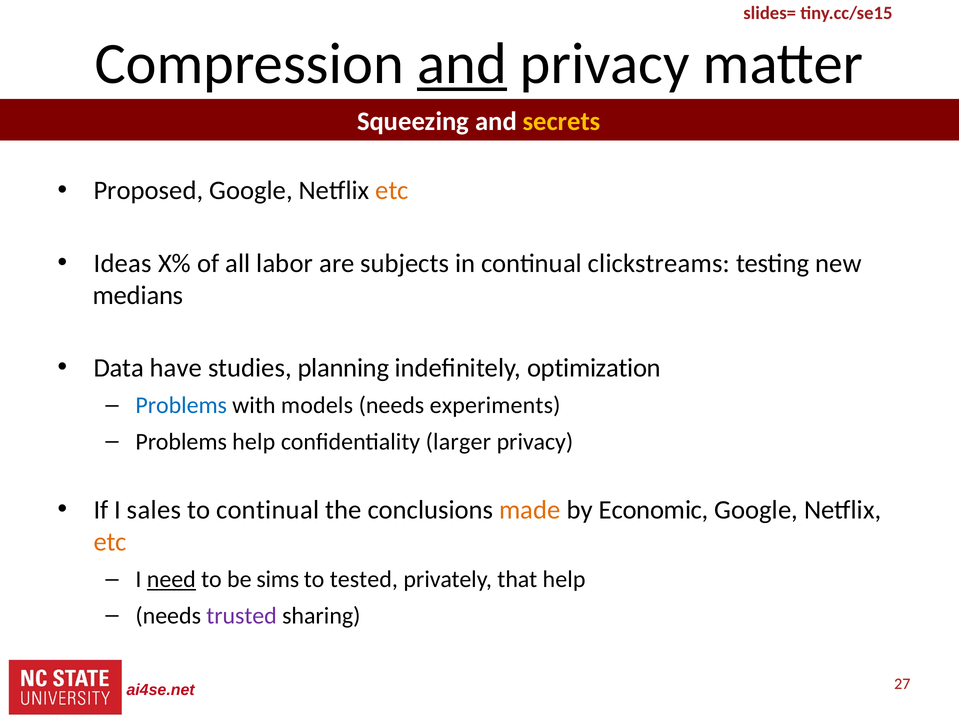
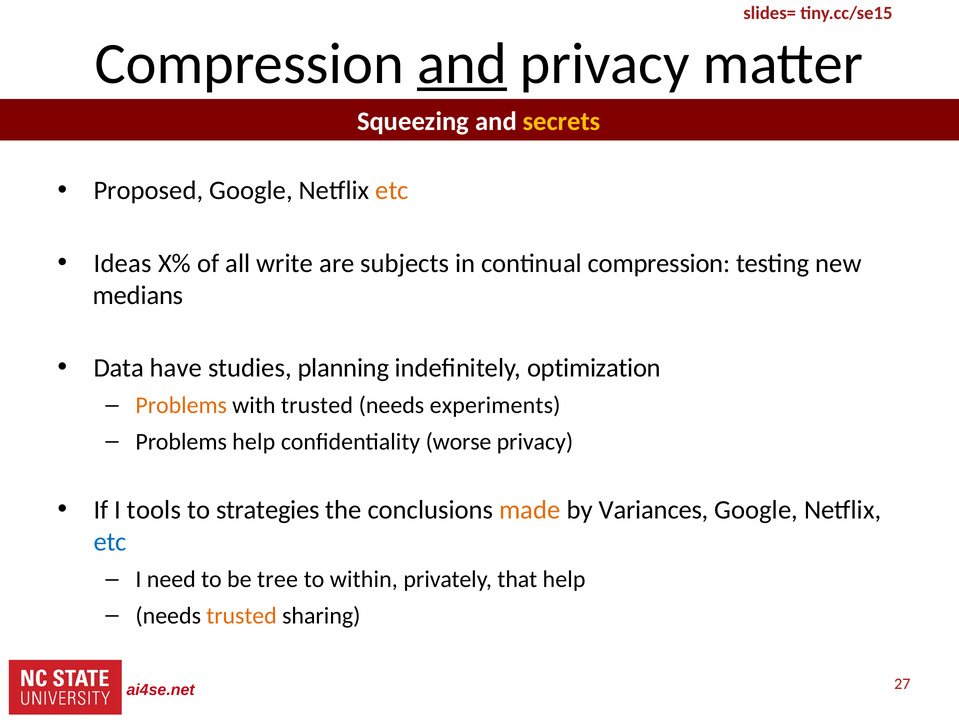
labor: labor -> write (285, 263)
continual clickstreams: clickstreams -> compression (659, 263)
Problems colour: blue -> orange (181, 405)
with models: models -> trusted (317, 405)
larger: larger -> worse (459, 441)
sales: sales -> tools (154, 509)
to continual: continual -> strategies (268, 509)
Economic: Economic -> Variances (654, 509)
etc colour: orange -> blue (110, 541)
need underline: present -> none (171, 579)
sims: sims -> tree (278, 579)
tested: tested -> within (364, 579)
trusted colour: purple -> orange (242, 615)
